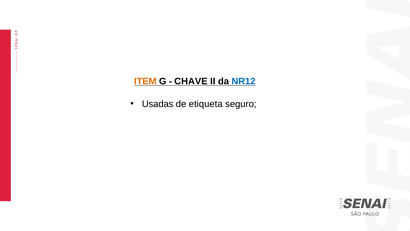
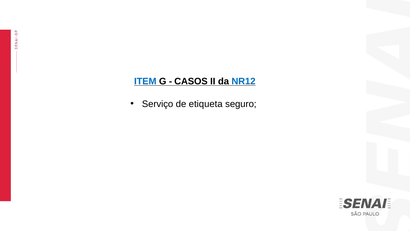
ITEM colour: orange -> blue (145, 81)
CHAVE: CHAVE -> CASOS (191, 81)
Usadas: Usadas -> Serviço (158, 104)
